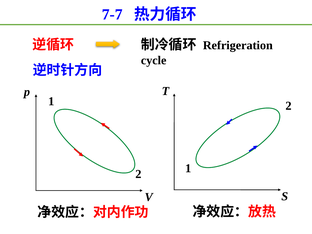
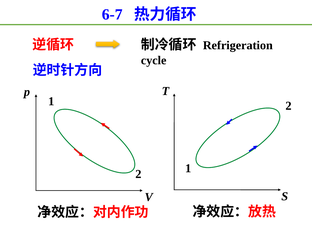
7-7: 7-7 -> 6-7 (112, 15)
